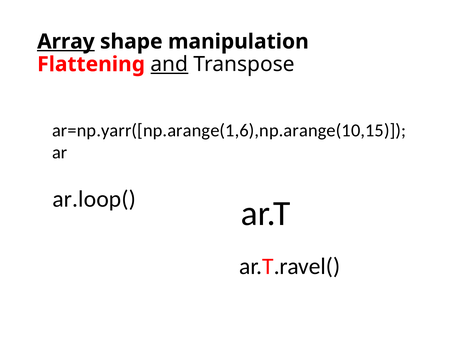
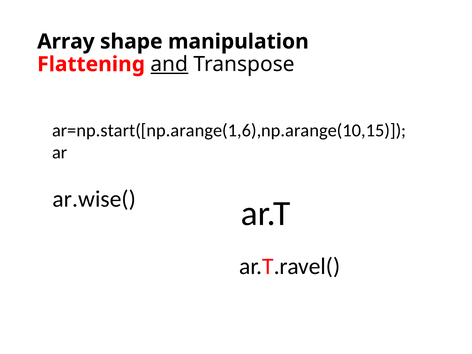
Array underline: present -> none (66, 42)
ar=np.yarr([np.arange(1,6),np.arange(10,15: ar=np.yarr([np.arange(1,6),np.arange(10,15 -> ar=np.start([np.arange(1,6),np.arange(10,15 (229, 130)
ar.loop(: ar.loop( -> ar.wise( (94, 199)
